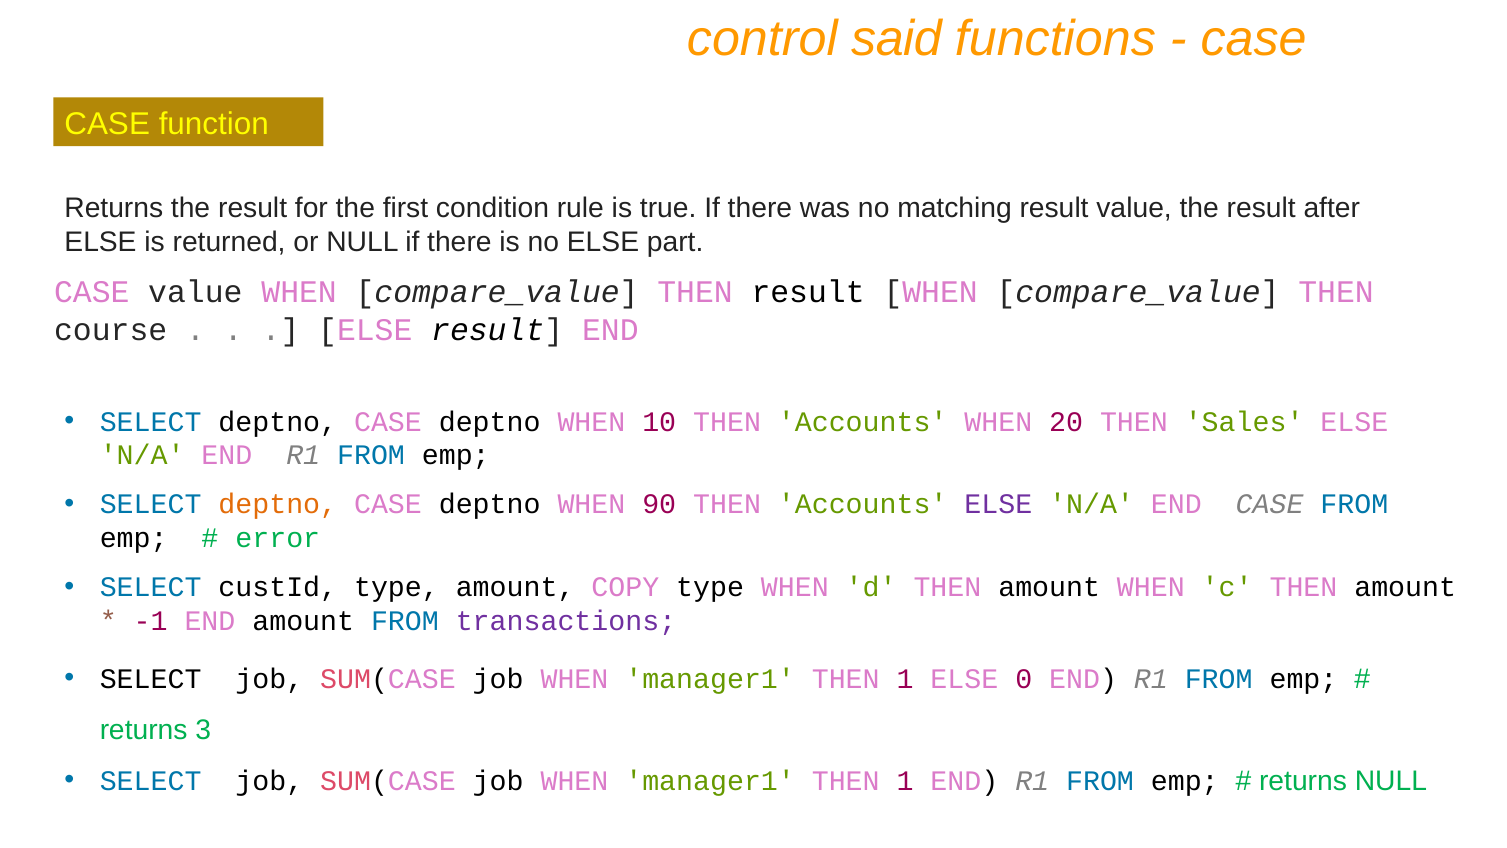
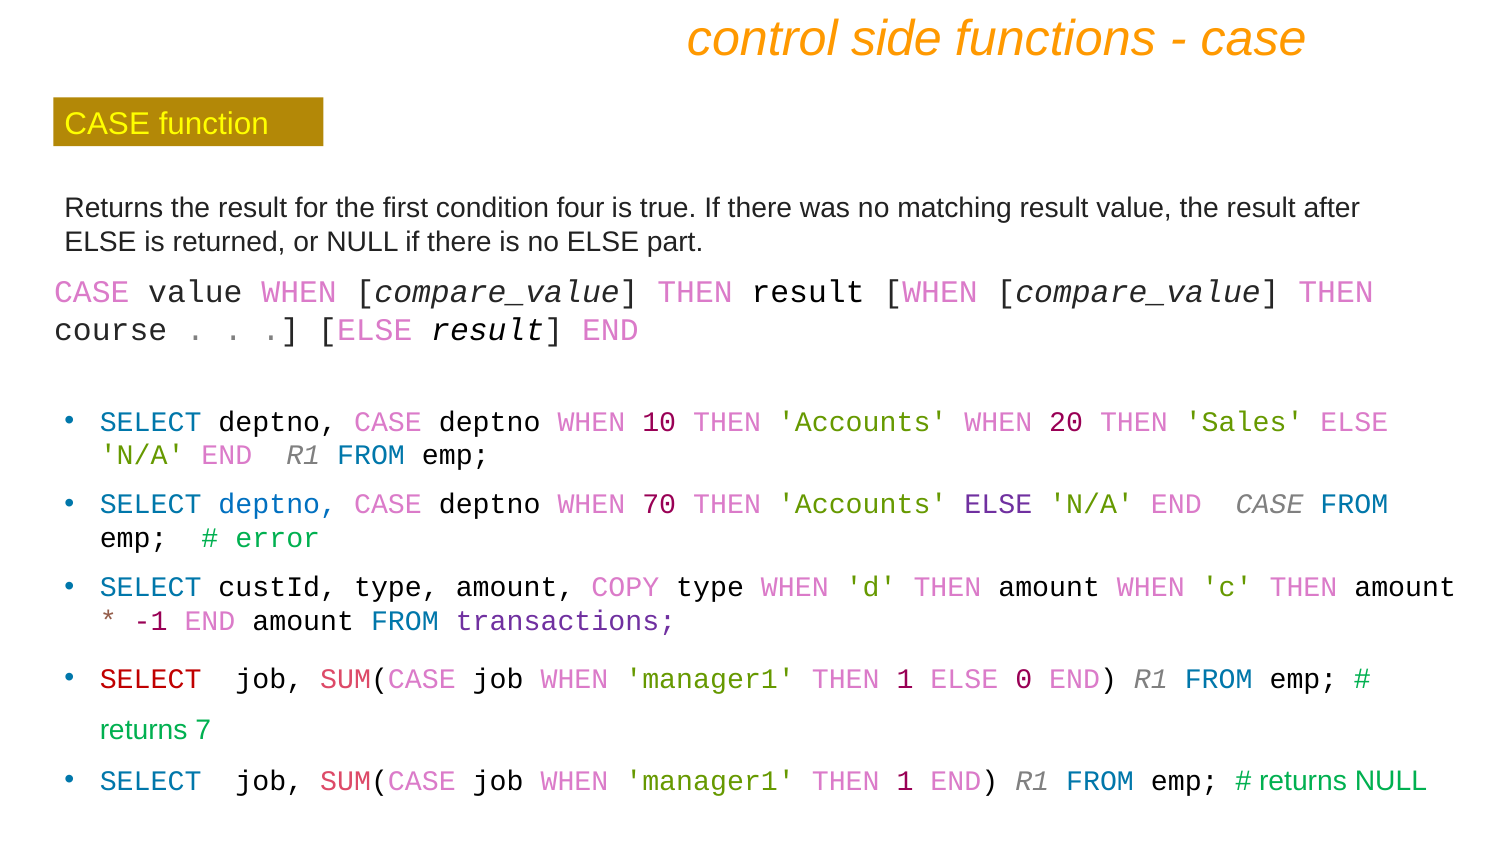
said: said -> side (896, 39)
rule: rule -> four (581, 208)
deptno colour: orange -> blue (278, 504)
90: 90 -> 70 (659, 504)
SELECT colour: black -> red (151, 679)
3: 3 -> 7 (203, 730)
